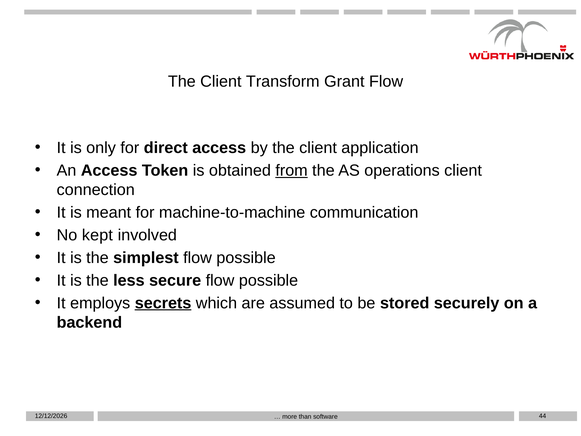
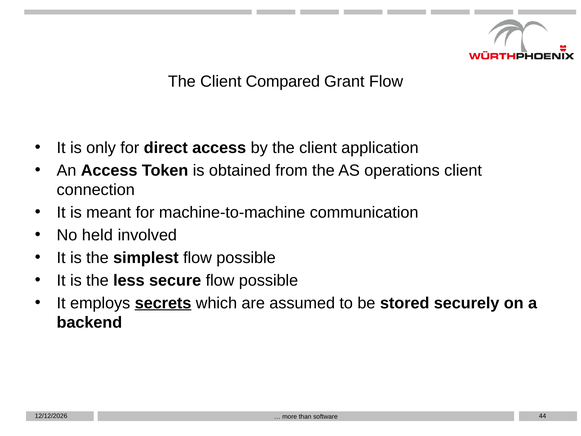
Transform: Transform -> Compared (283, 82)
from underline: present -> none (292, 170)
kept: kept -> held (97, 235)
